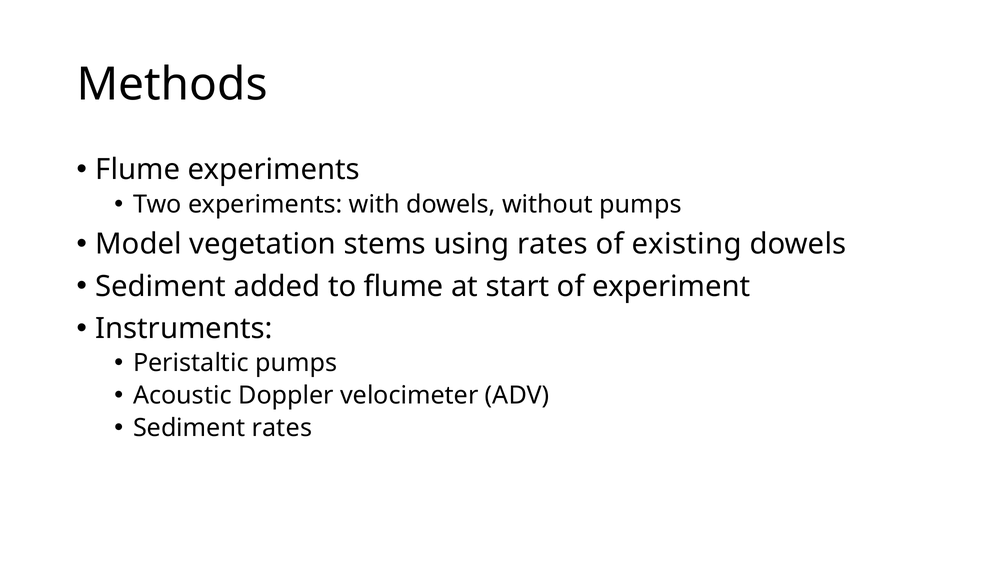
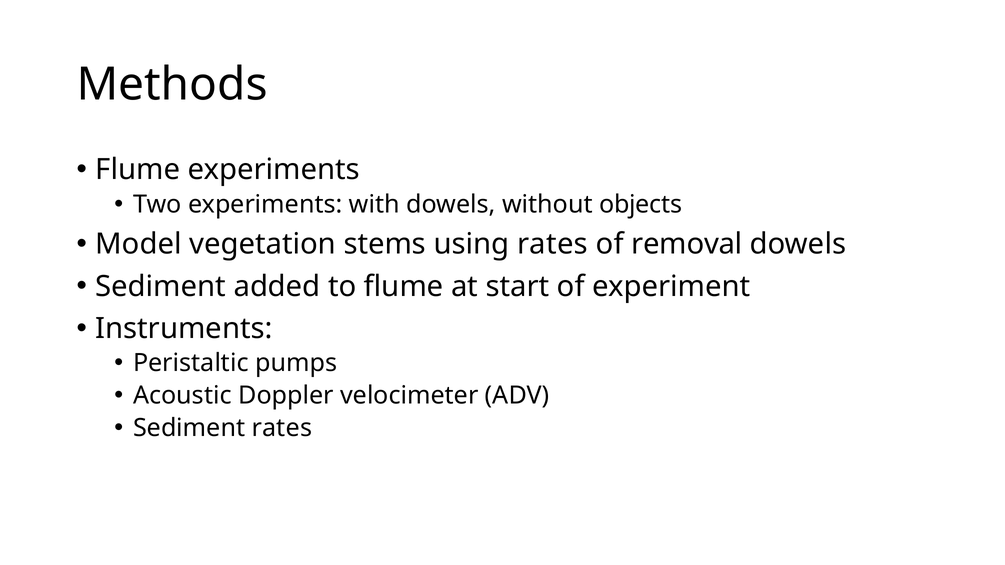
without pumps: pumps -> objects (641, 205)
existing: existing -> removal (687, 244)
